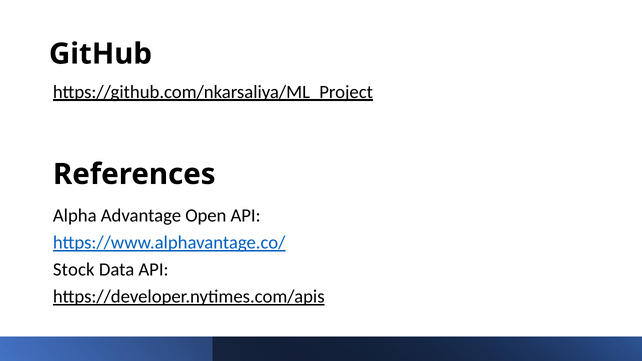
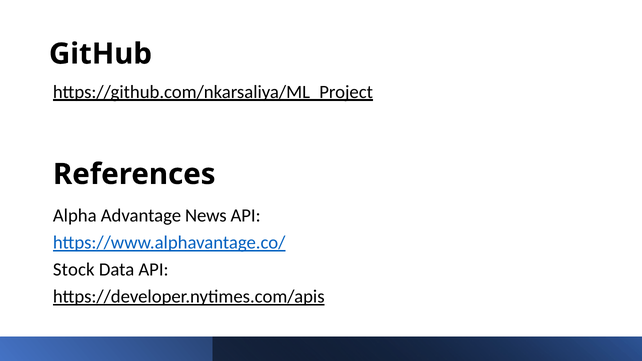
Open: Open -> News (206, 216)
